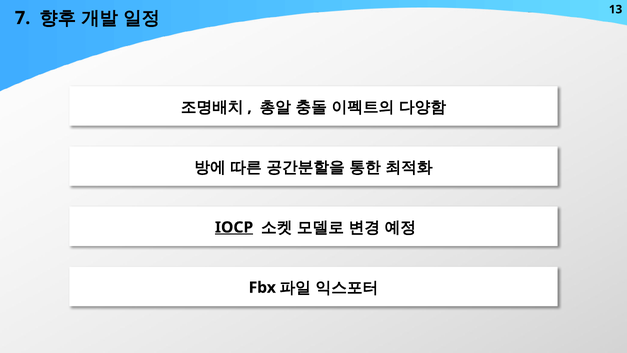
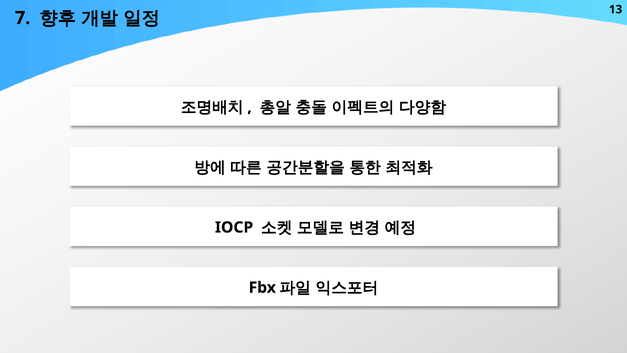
IOCP underline: present -> none (234, 227)
